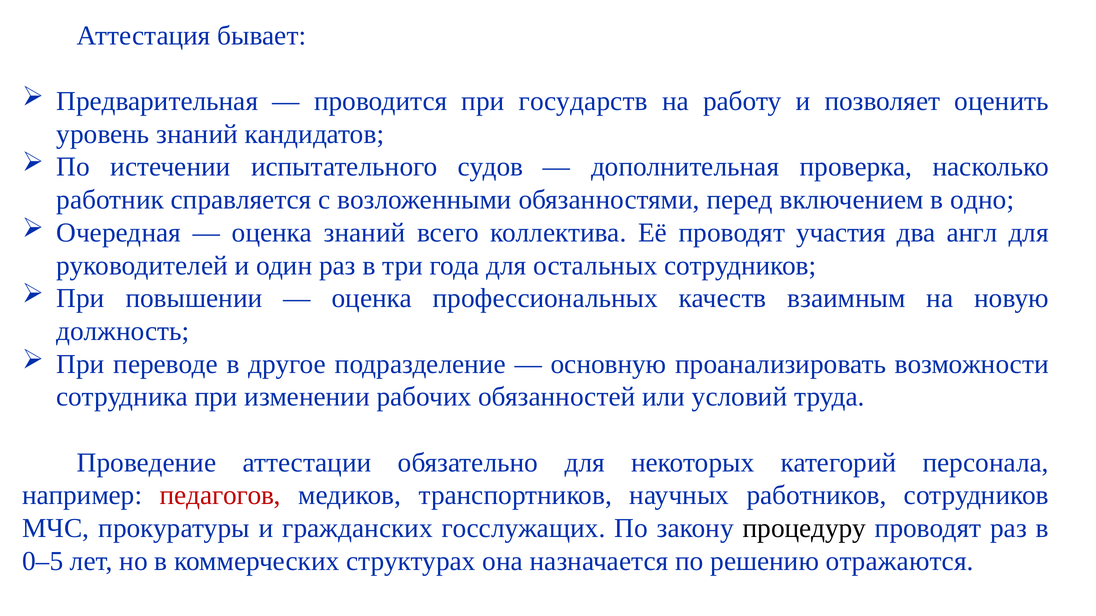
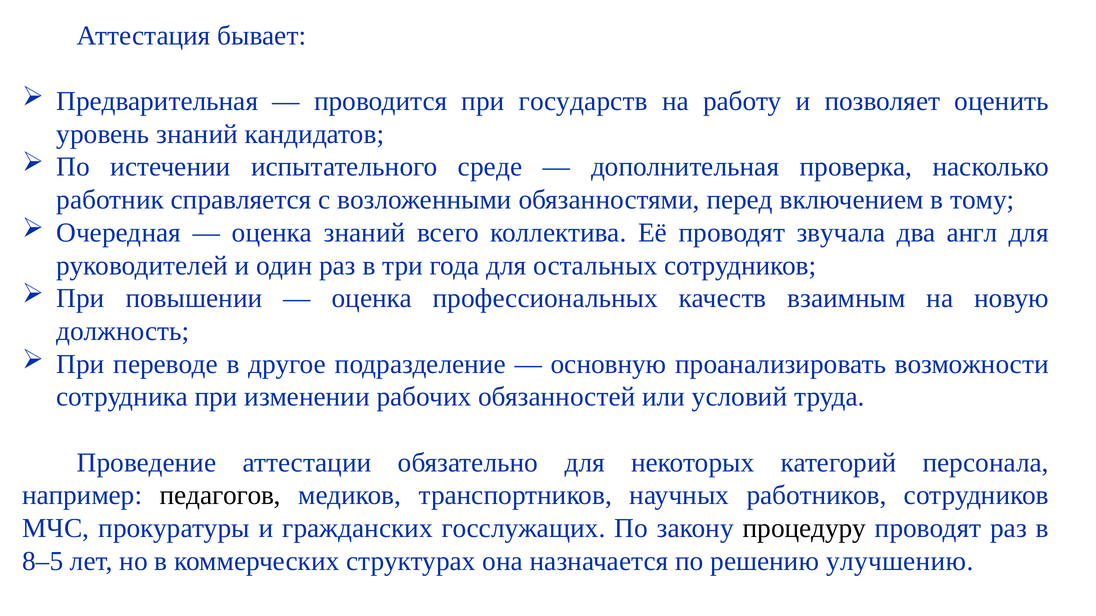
судов: судов -> среде (490, 167)
одно: одно -> тому (982, 200)
участия: участия -> звучала (841, 233)
педагогов colour: red -> black (220, 496)
0–5: 0–5 -> 8–5 (43, 562)
отражаются: отражаются -> улучшению (900, 562)
